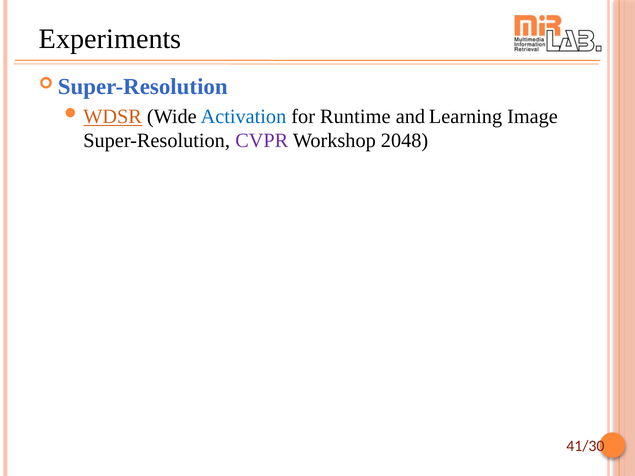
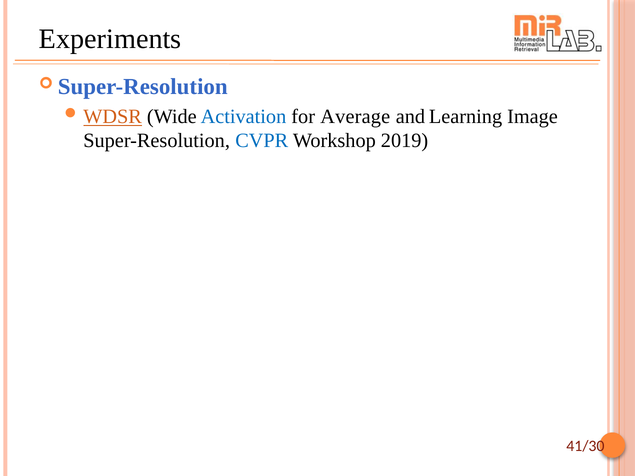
Runtime: Runtime -> Average (355, 116)
CVPR colour: purple -> blue (262, 141)
2048: 2048 -> 2019 (405, 141)
